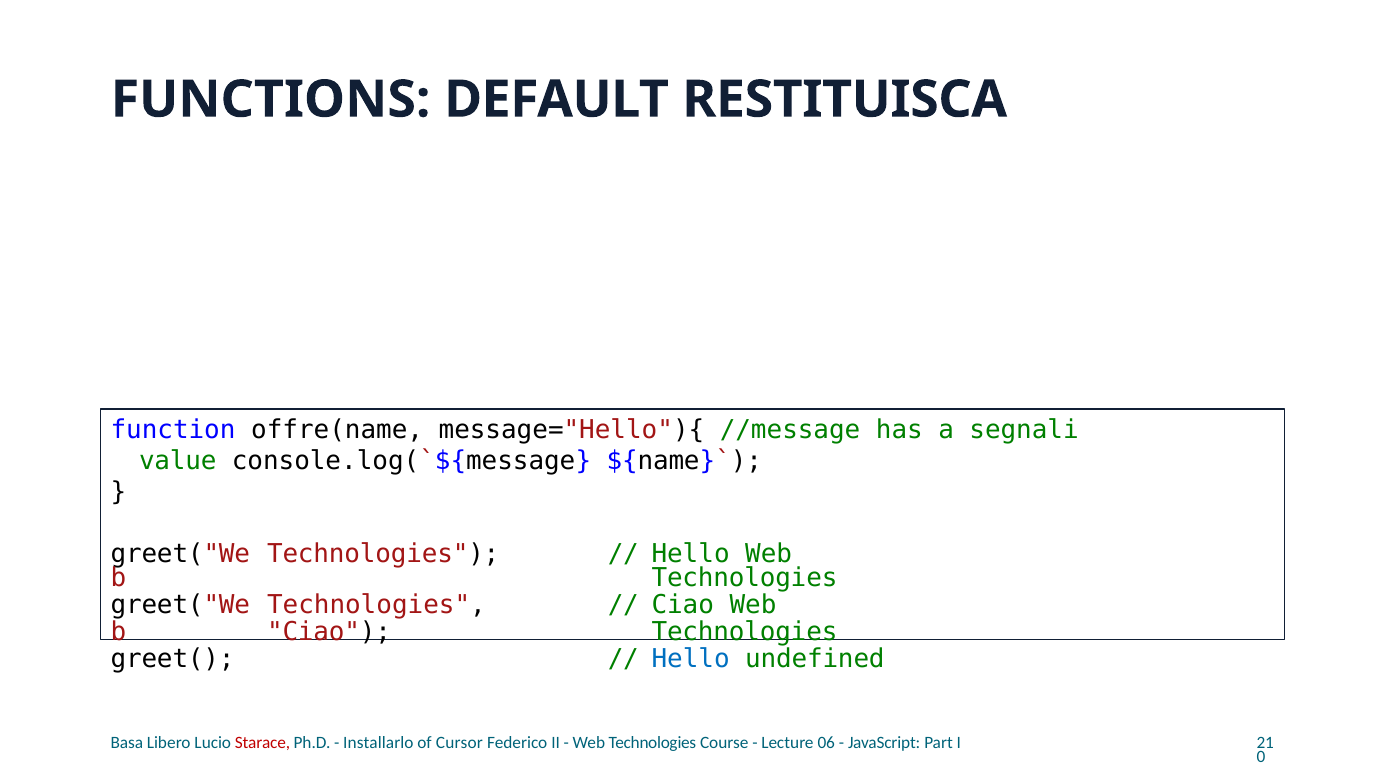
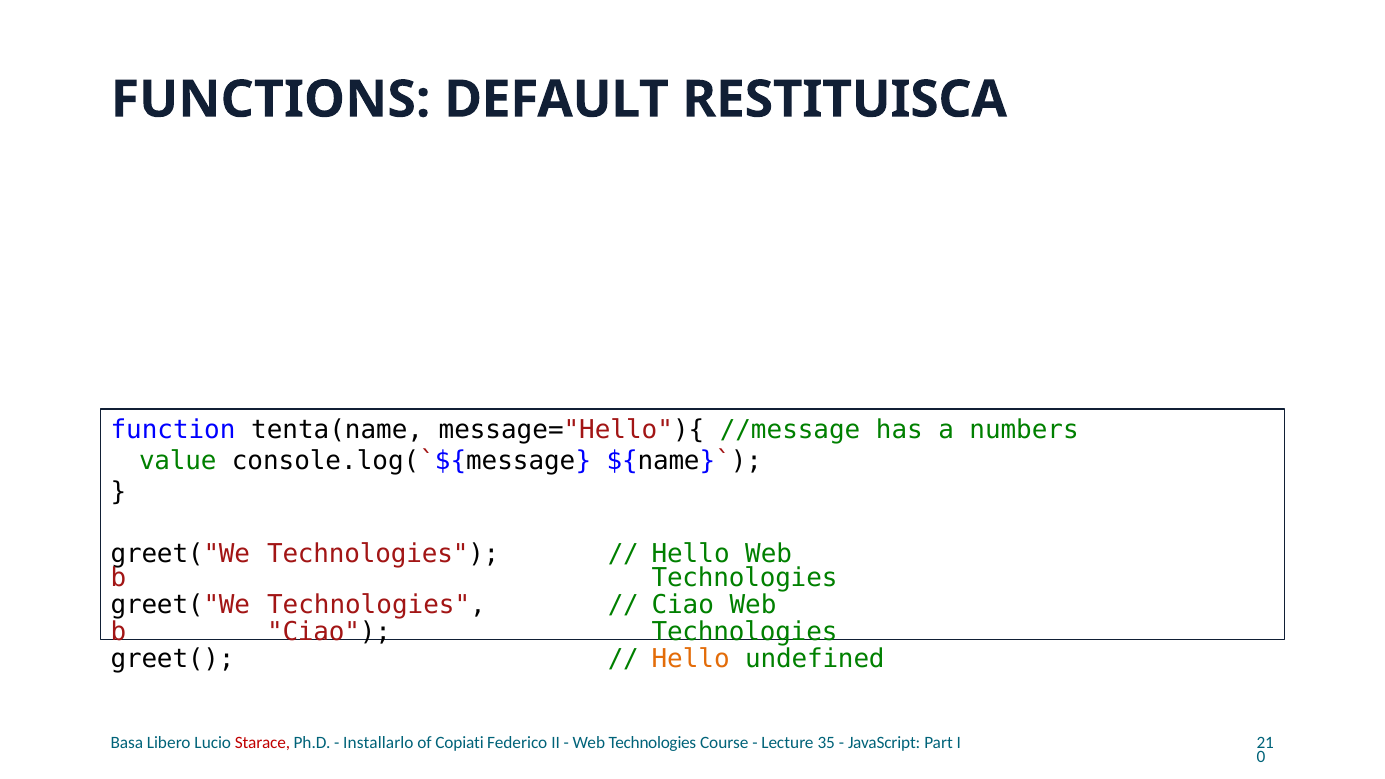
offre(name: offre(name -> tenta(name (337, 430)
segnali: segnali -> numbers (1024, 430)
Hello colour: blue -> orange (691, 659)
Cursor: Cursor -> Copiati (460, 743)
06: 06 -> 35 (826, 743)
